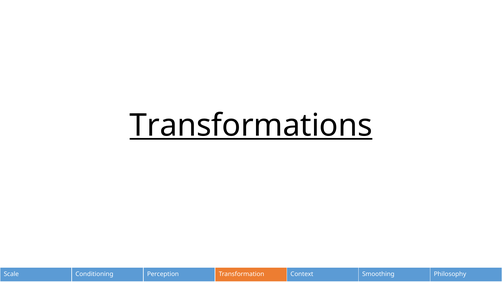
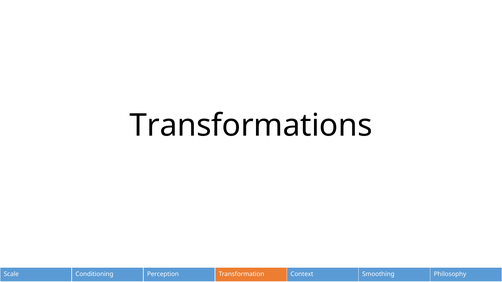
Transformations underline: present -> none (251, 125)
